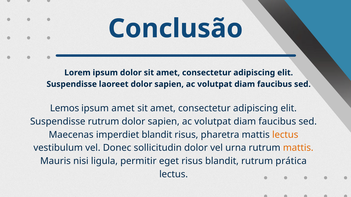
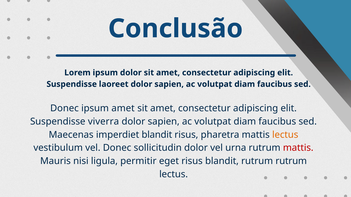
Lemos: Lemos -> Donec (65, 108)
Suspendisse rutrum: rutrum -> viverra (103, 122)
mattis colour: orange -> red (298, 148)
rutrum prática: prática -> rutrum (291, 161)
